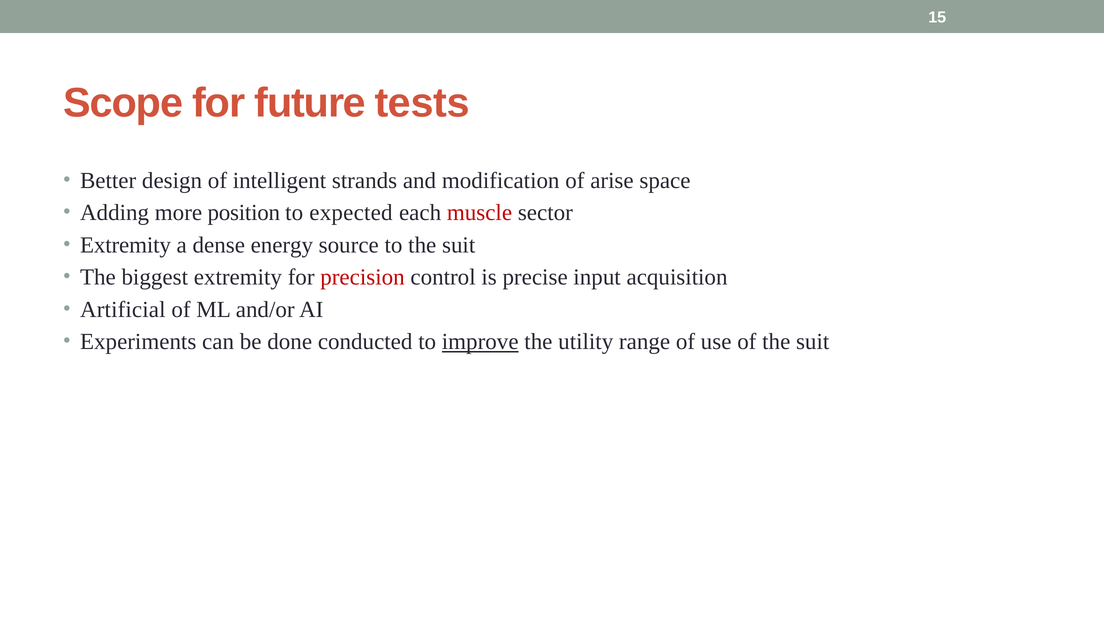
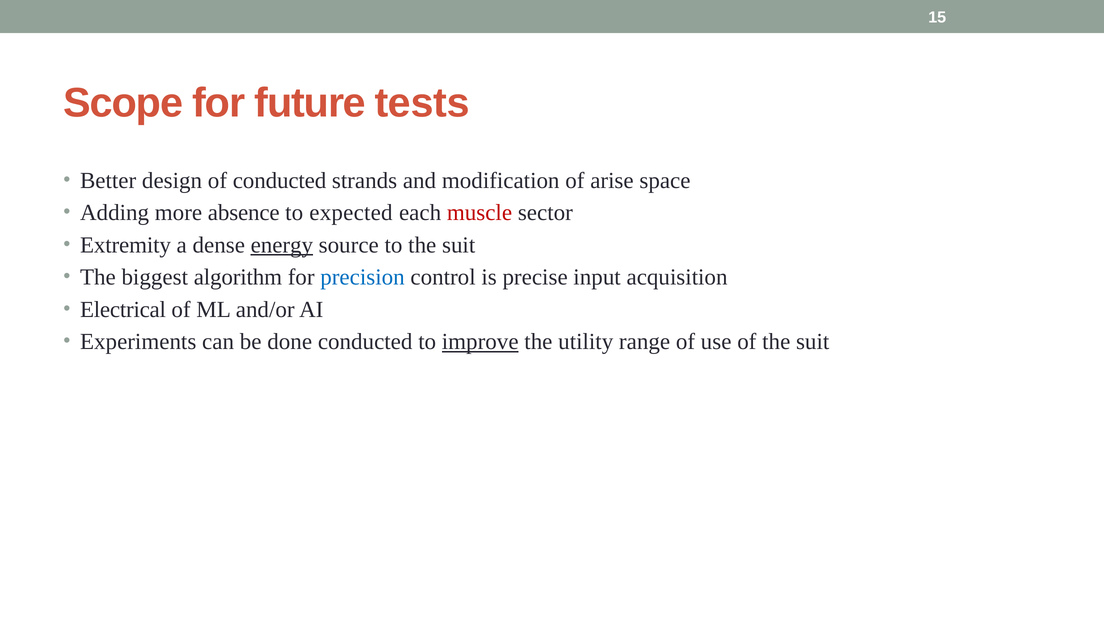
of intelligent: intelligent -> conducted (280, 180)
position: position -> absence (244, 213)
energy underline: none -> present (282, 245)
biggest extremity: extremity -> algorithm (238, 277)
precision colour: red -> blue (362, 277)
Artificial: Artificial -> Electrical (123, 309)
